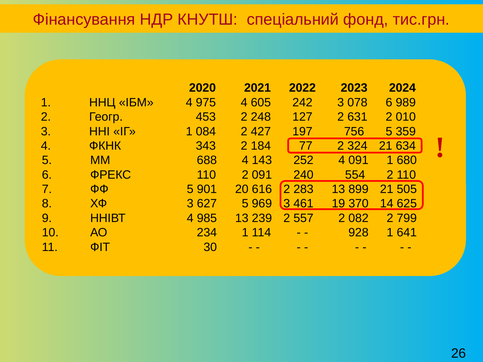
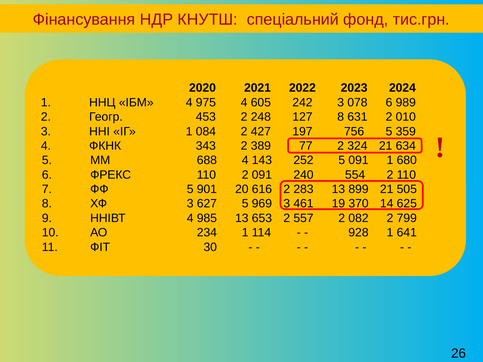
127 2: 2 -> 8 (341, 117)
184: 184 -> 389 (261, 146)
252 4: 4 -> 5 (342, 160)
239: 239 -> 653 (262, 218)
